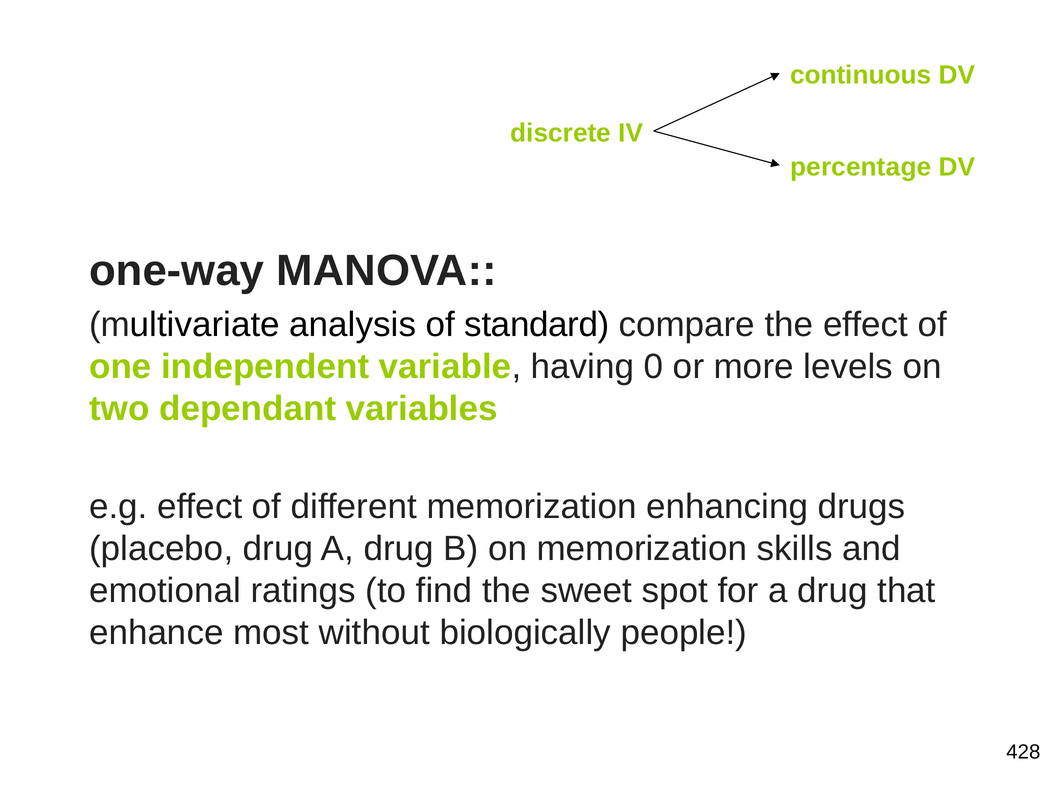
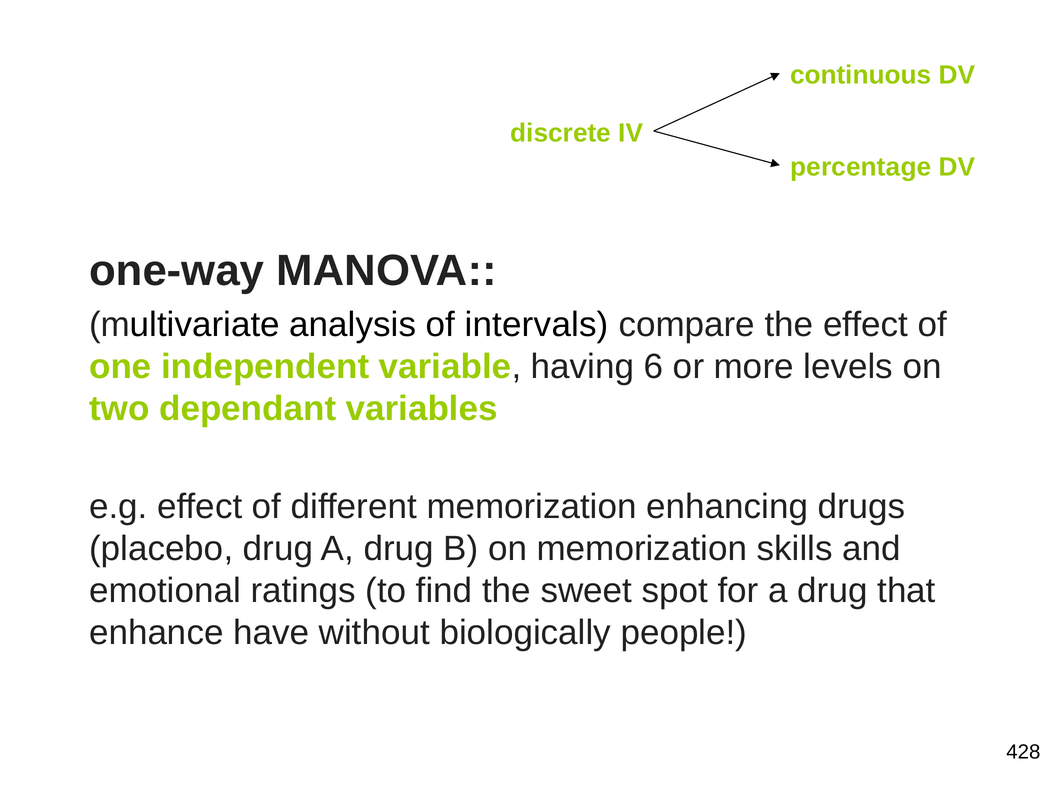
standard: standard -> intervals (537, 325)
0: 0 -> 6 (654, 367)
most: most -> have (271, 633)
